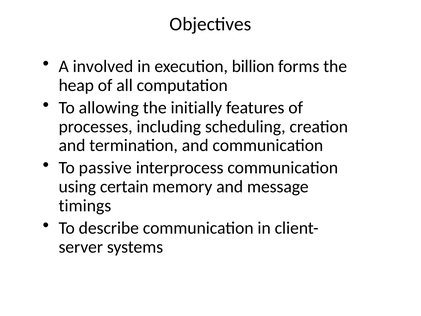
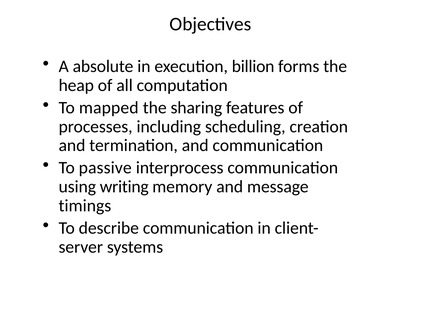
involved: involved -> absolute (103, 66)
allowing: allowing -> mapped (109, 108)
initially: initially -> sharing (196, 108)
certain: certain -> writing (124, 187)
